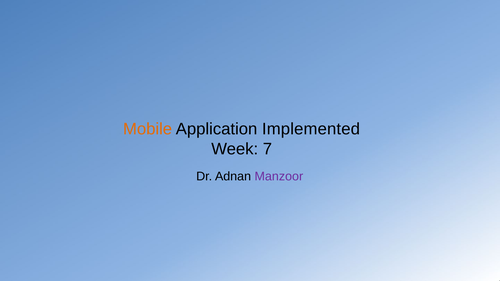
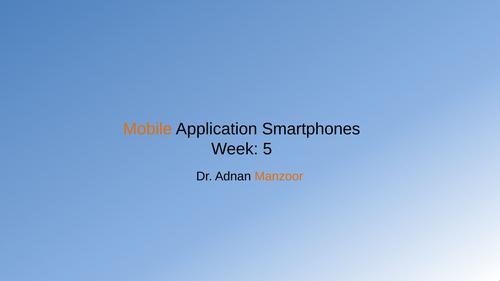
Implemented: Implemented -> Smartphones (311, 129)
7: 7 -> 5 (267, 149)
Manzoor colour: purple -> orange (279, 176)
